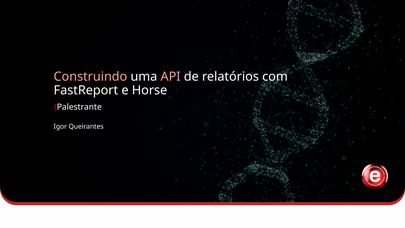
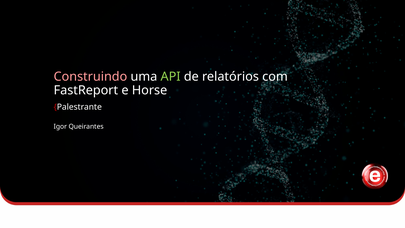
API colour: pink -> light green (171, 77)
